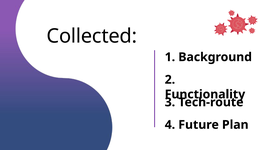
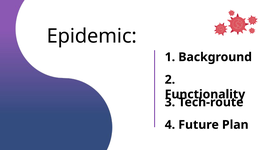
Collected: Collected -> Epidemic (92, 36)
